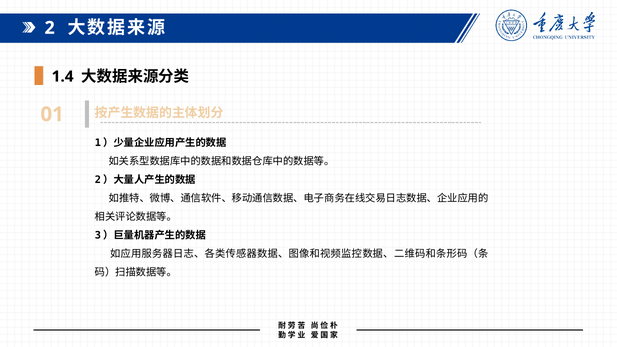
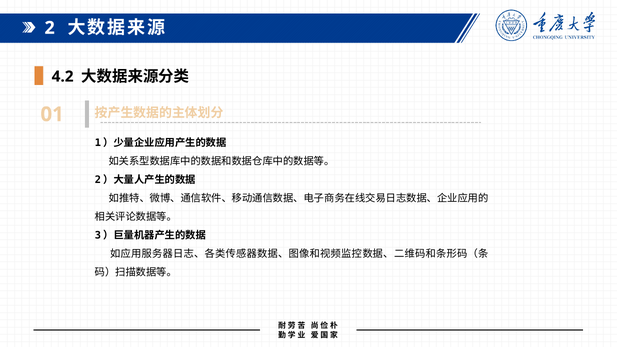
1.4: 1.4 -> 4.2 (63, 77)
